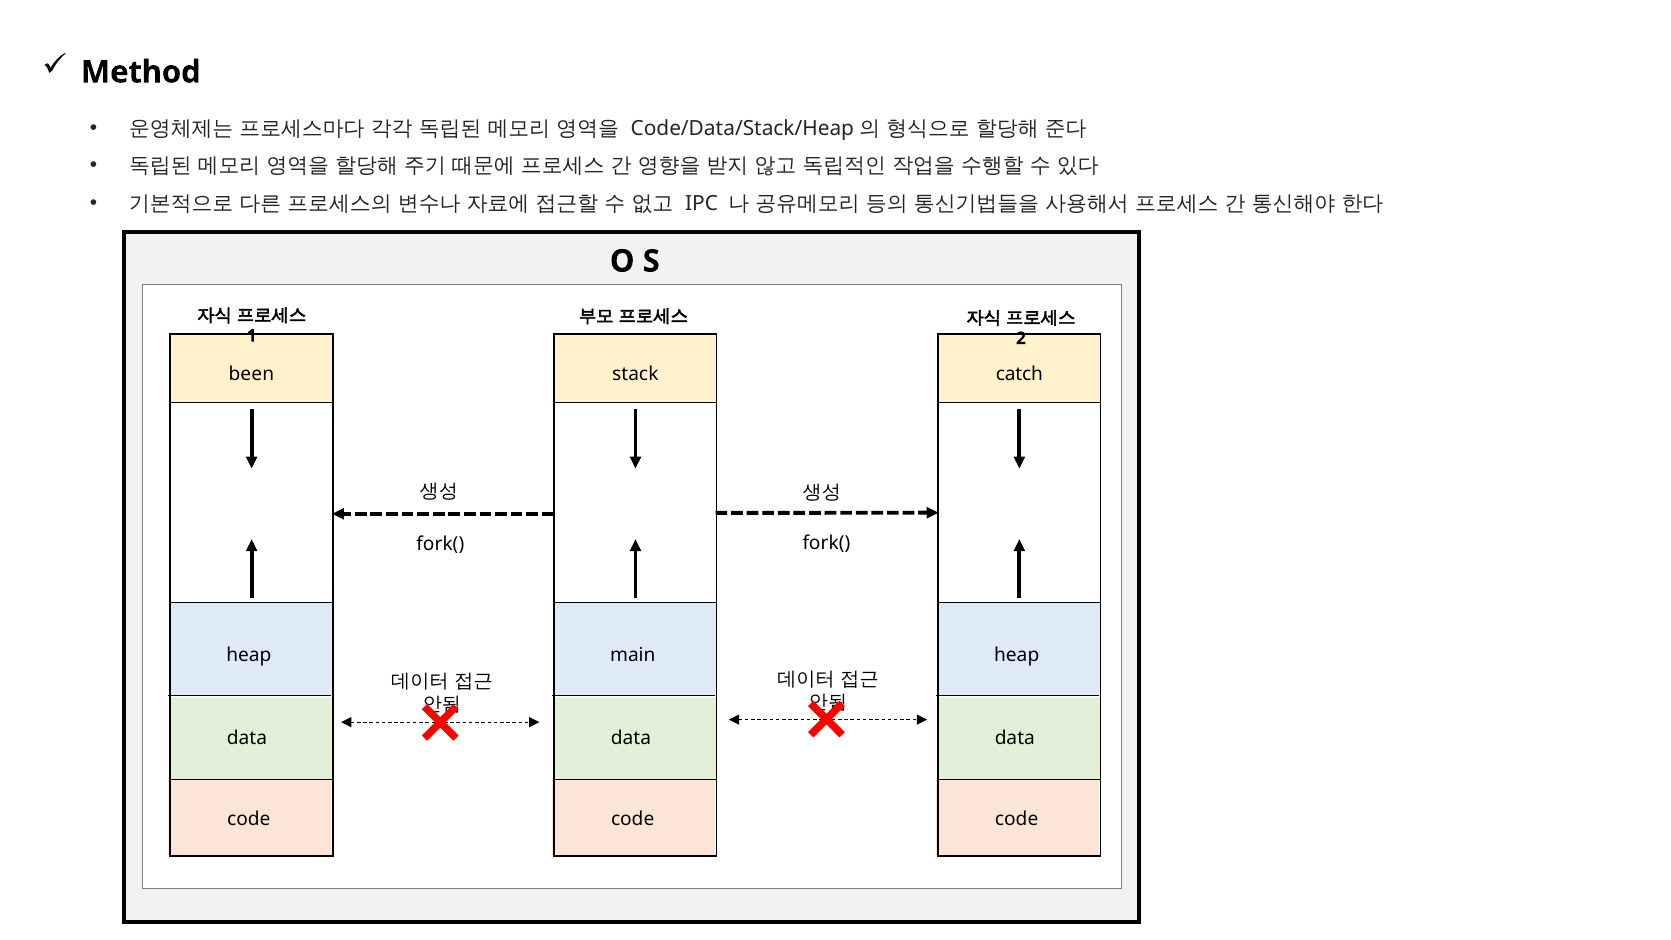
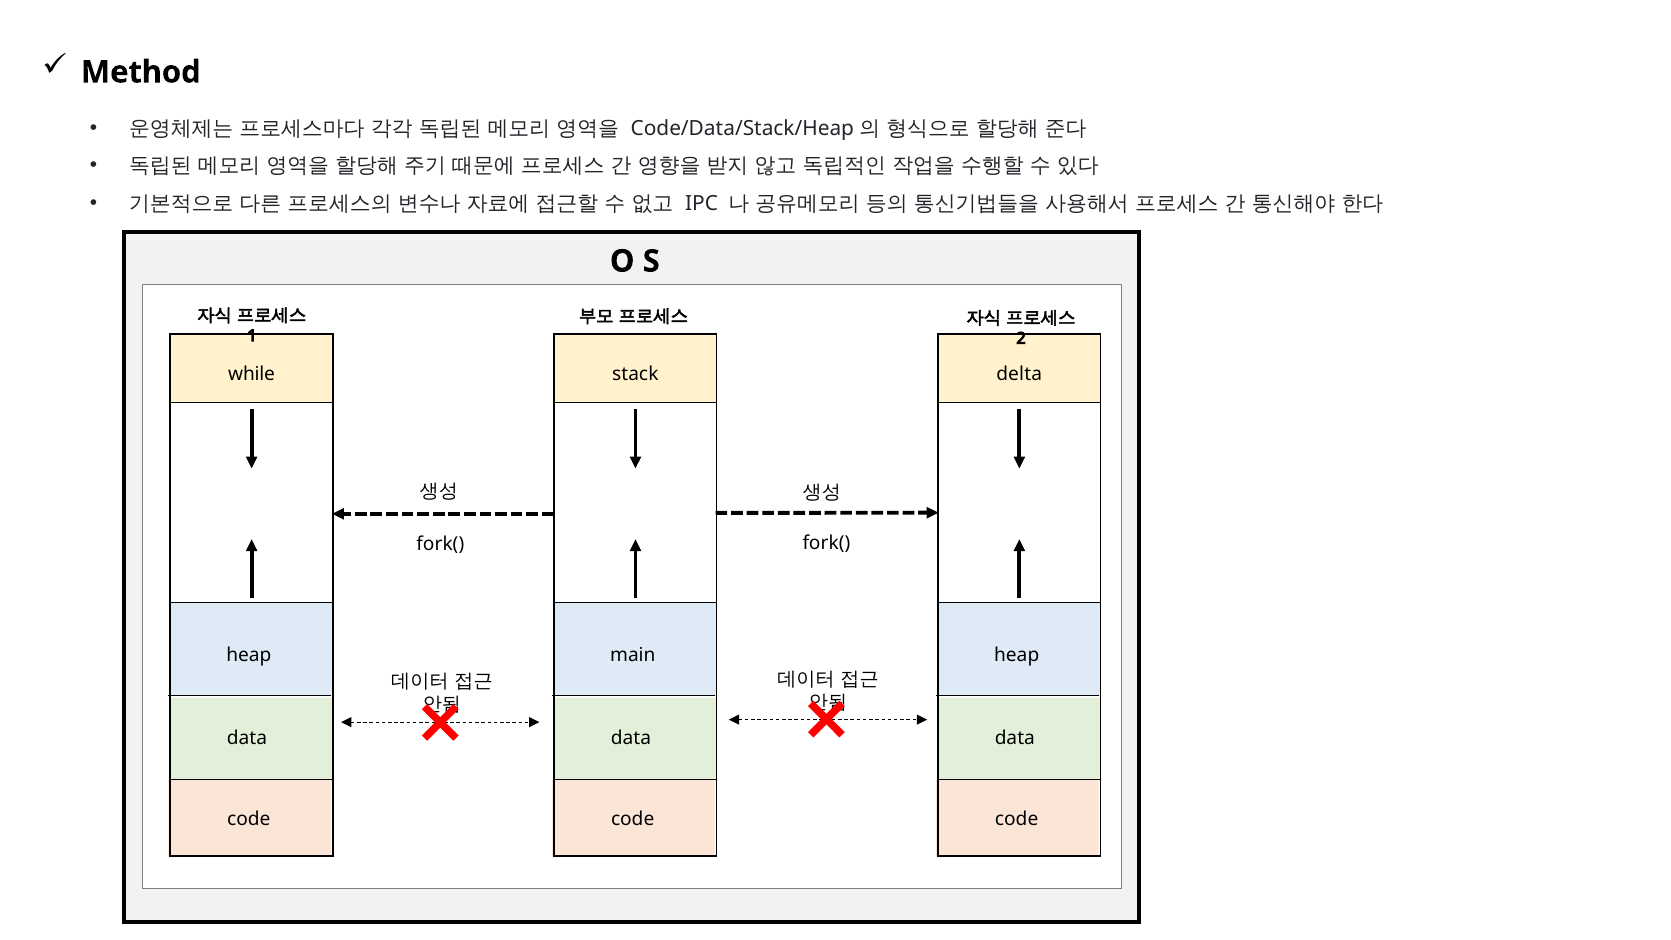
been: been -> while (252, 374)
catch: catch -> delta (1019, 374)
